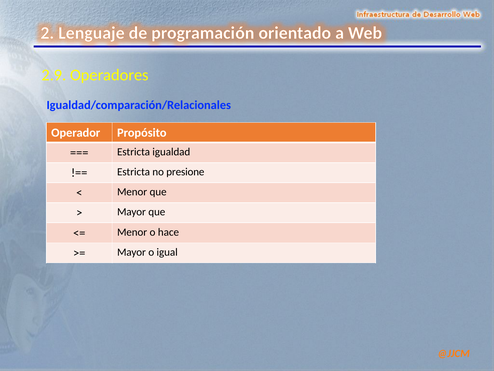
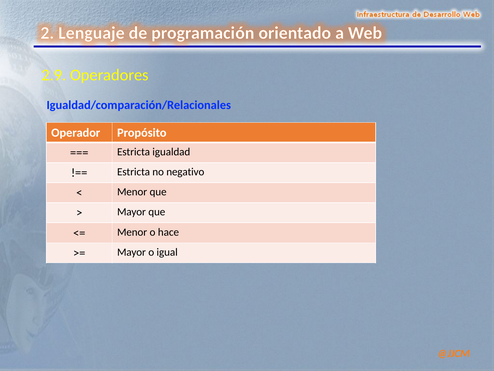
presione: presione -> negativo (185, 172)
